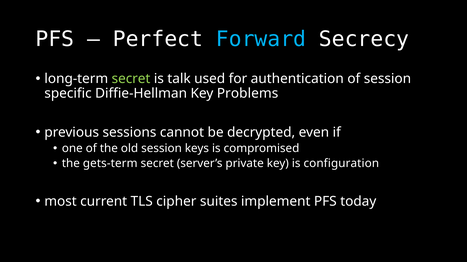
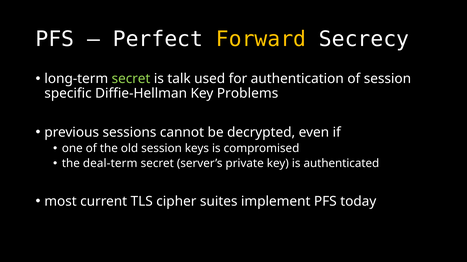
Forward colour: light blue -> yellow (261, 39)
gets-term: gets-term -> deal-term (110, 164)
configuration: configuration -> authenticated (341, 164)
